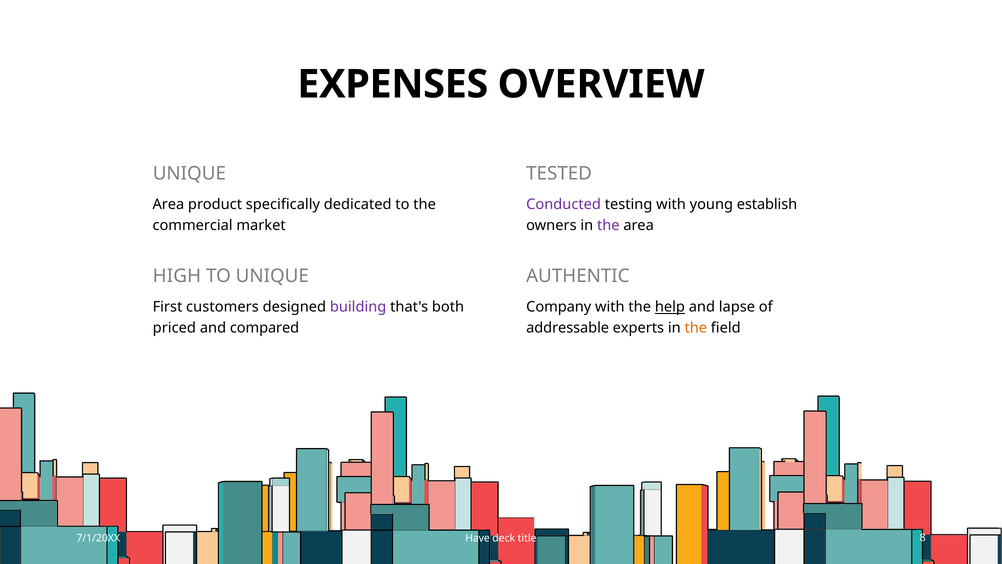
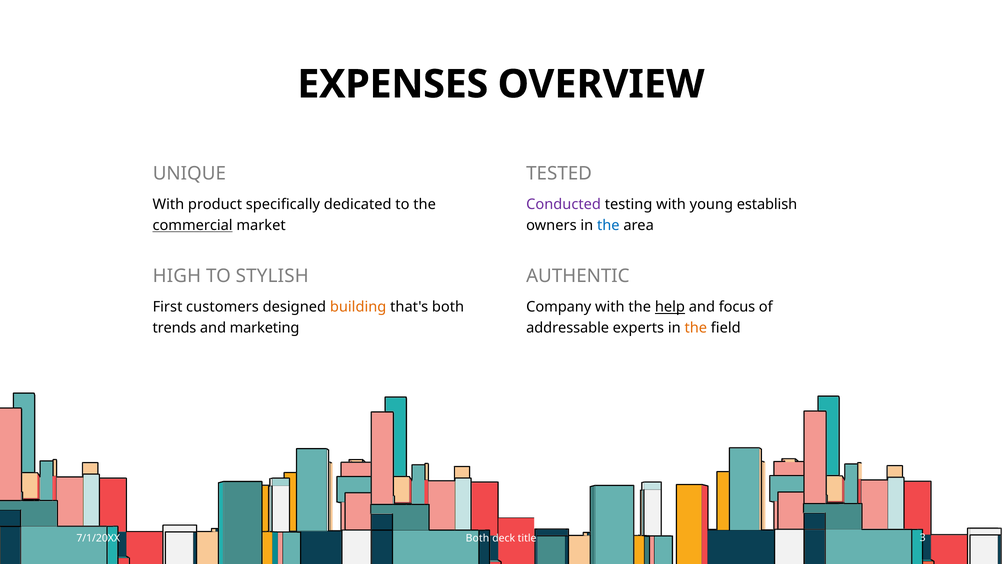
Area: Area -> With (168, 204)
the colour: purple -> blue (608, 225)
commercial underline: none -> present (193, 225)
TO UNIQUE: UNIQUE -> STYLISH (272, 276)
building colour: purple -> orange (358, 307)
lapse: lapse -> focus (737, 307)
priced: priced -> trends (174, 328)
compared: compared -> marketing (265, 328)
7/1/20XX Have: Have -> Both (477, 538)
8: 8 -> 3 (923, 537)
